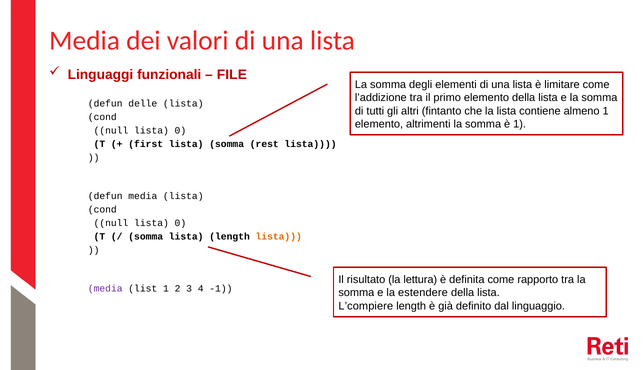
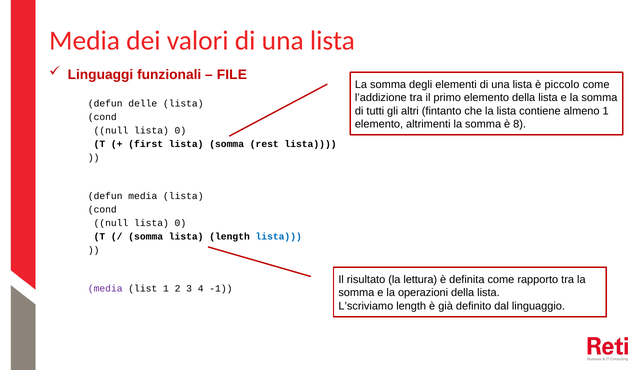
limitare: limitare -> piccolo (562, 85)
è 1: 1 -> 8 (520, 124)
lista colour: orange -> blue (279, 237)
estendere: estendere -> operazioni (423, 293)
L’compiere: L’compiere -> L’scriviamo (366, 306)
